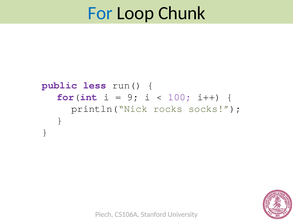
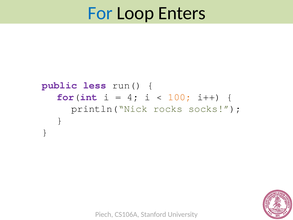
Chunk: Chunk -> Enters (182, 13)
9: 9 -> 4 (133, 97)
100 colour: purple -> orange (180, 97)
